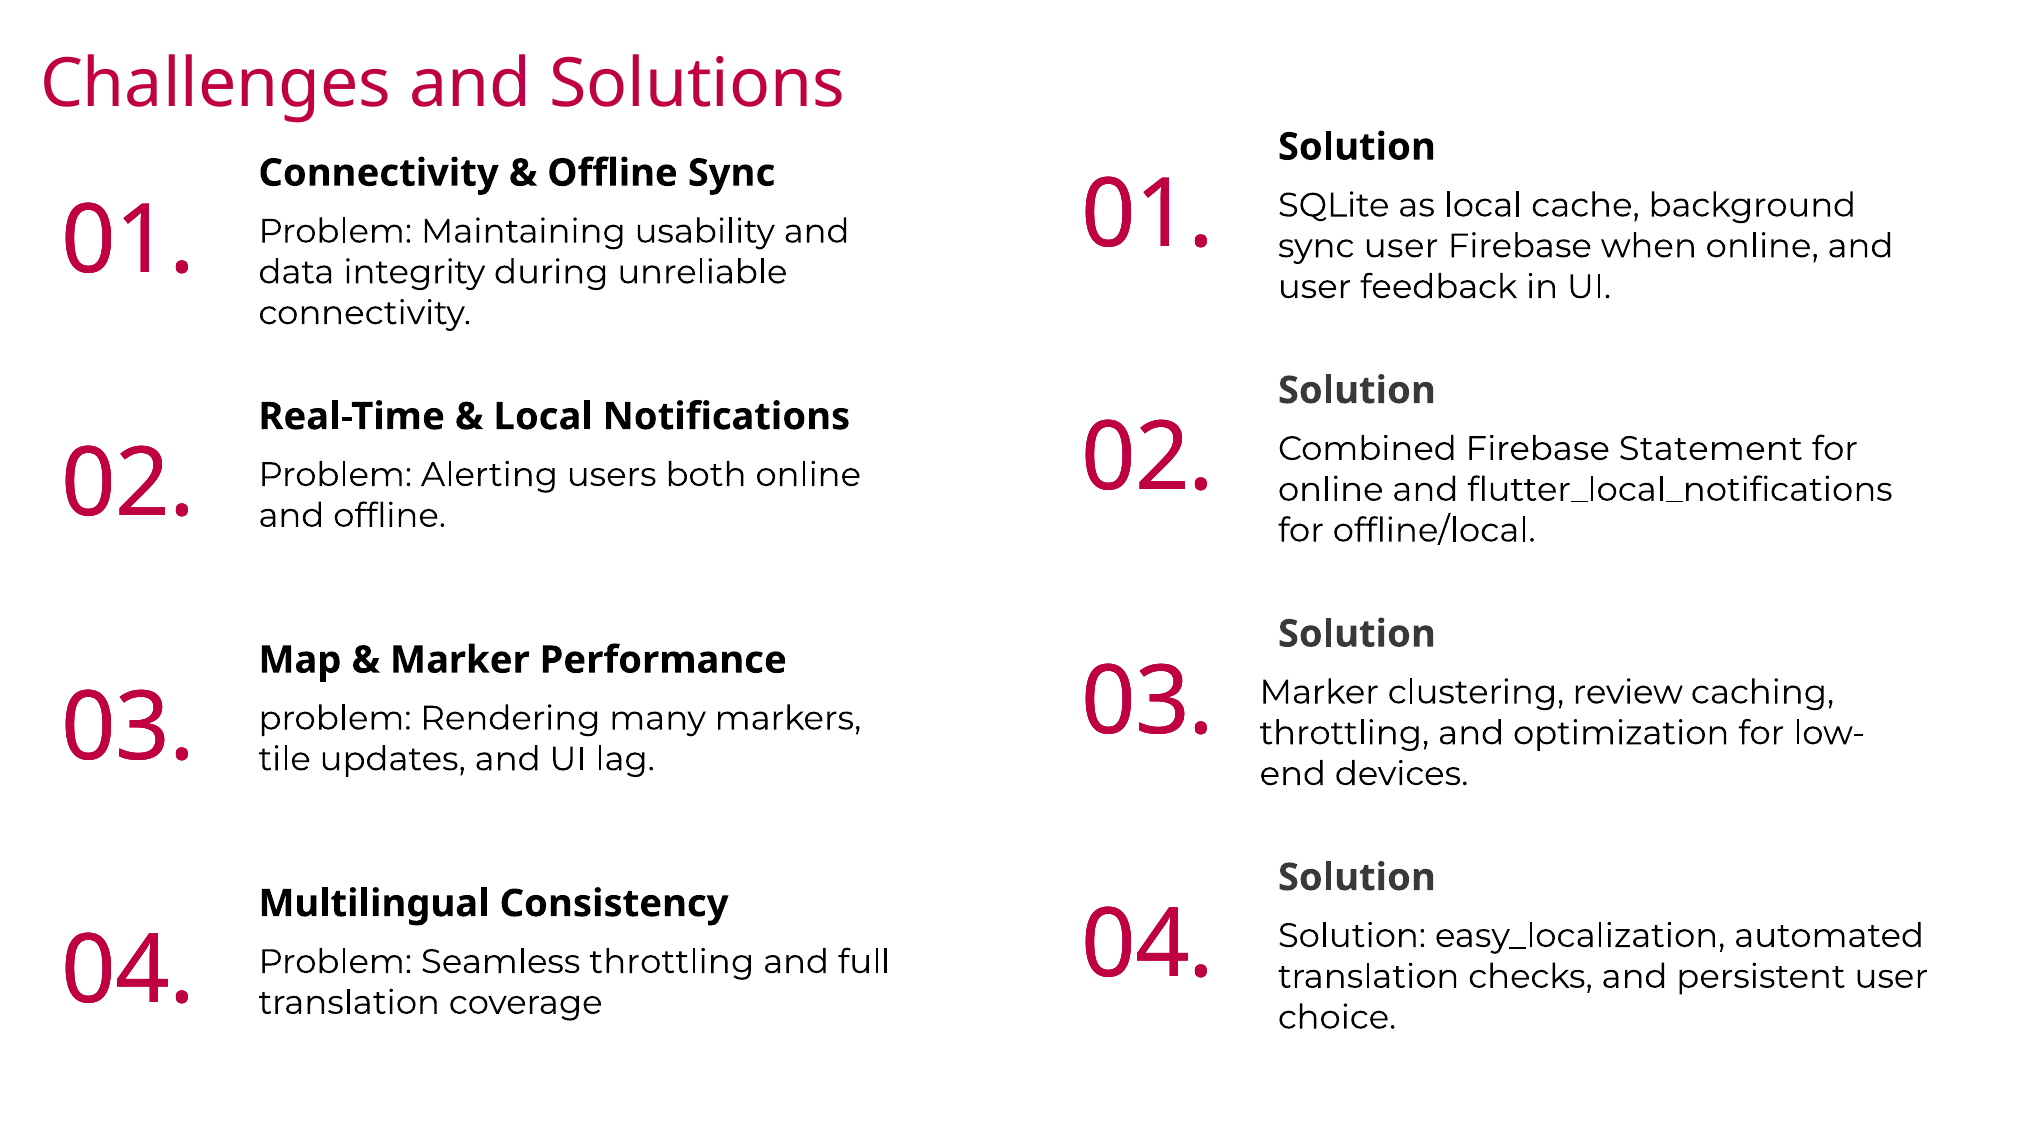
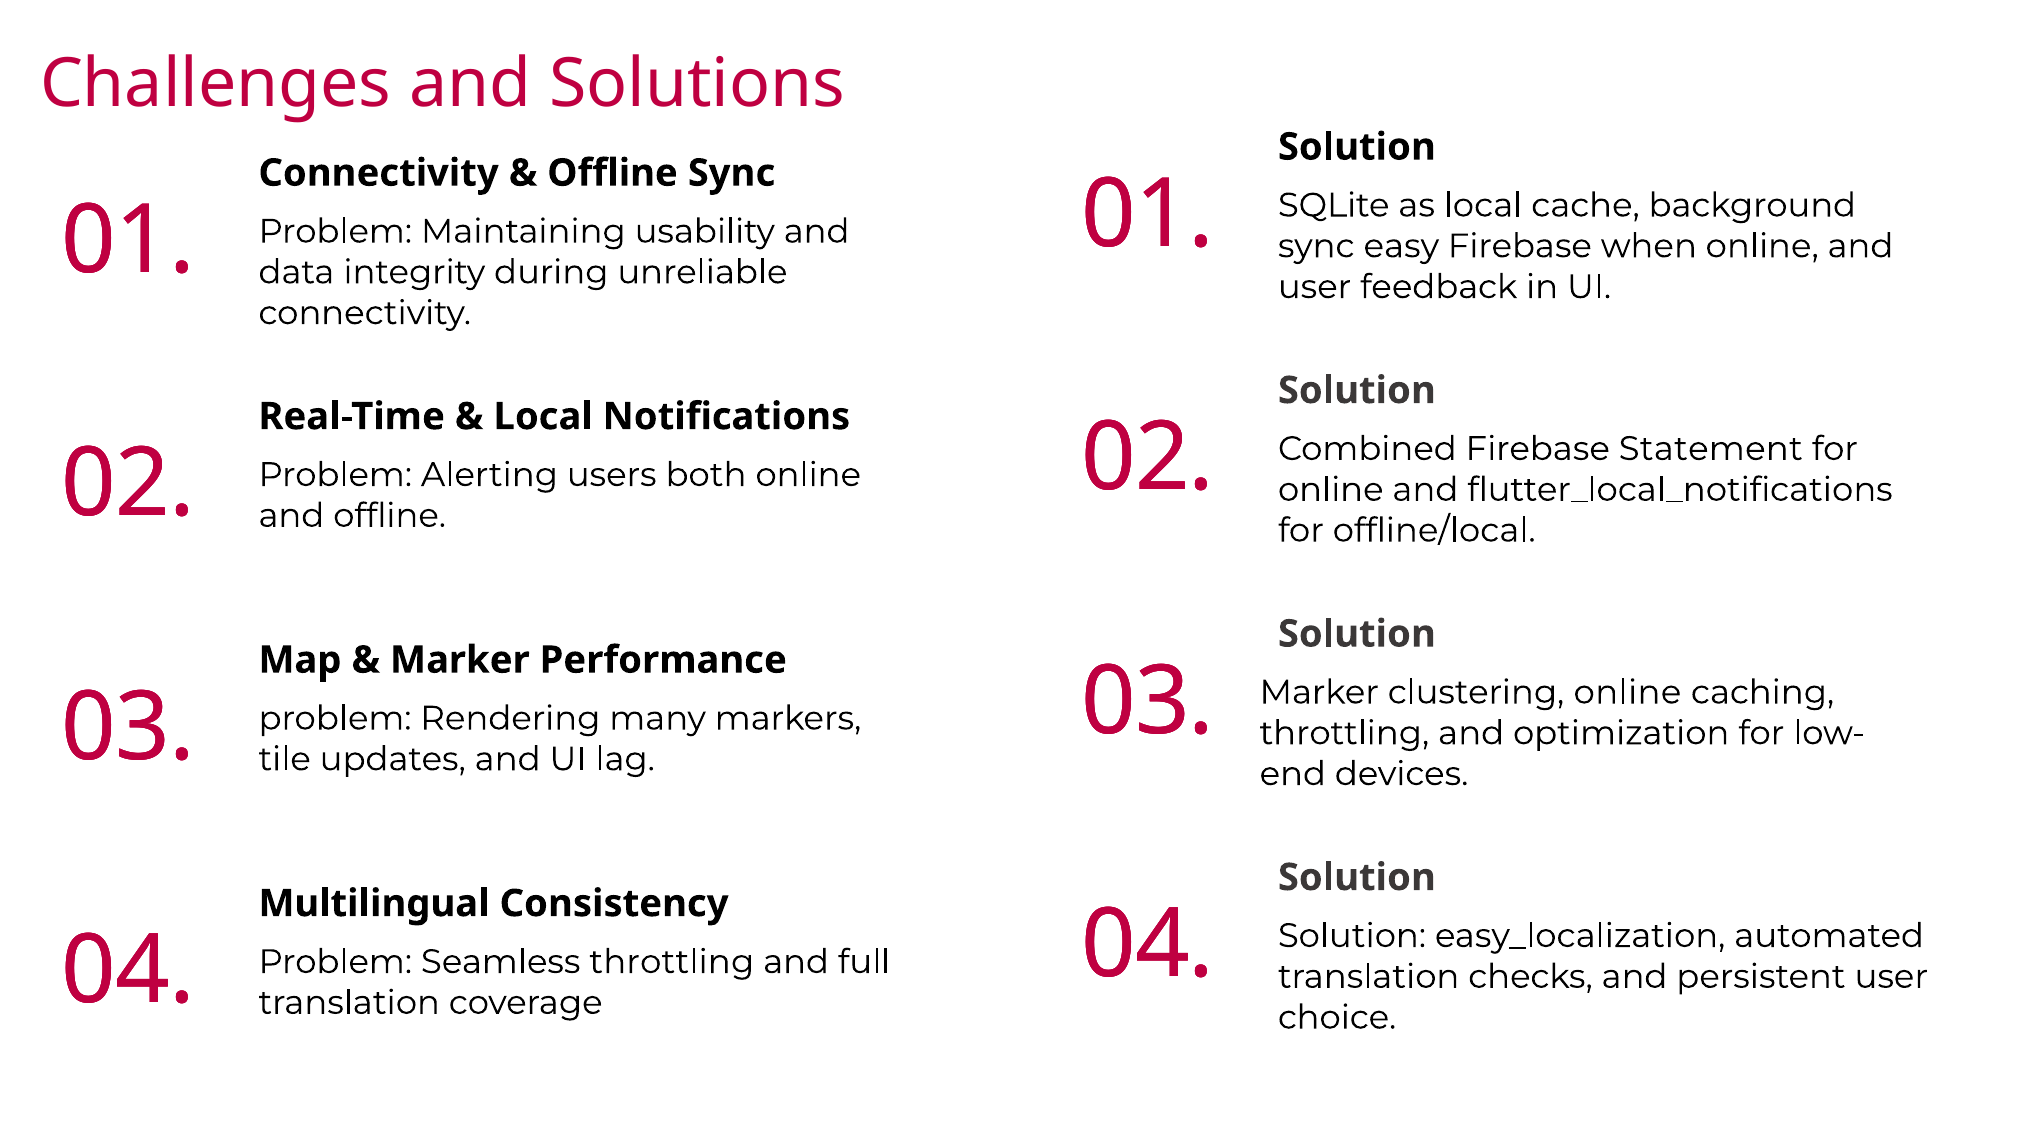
sync user: user -> easy (1401, 246)
clustering review: review -> online (1627, 692)
